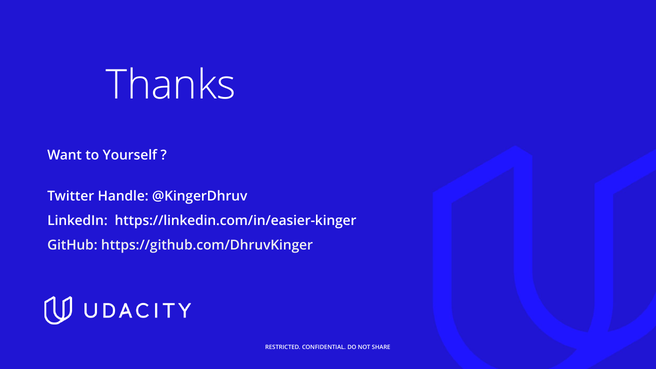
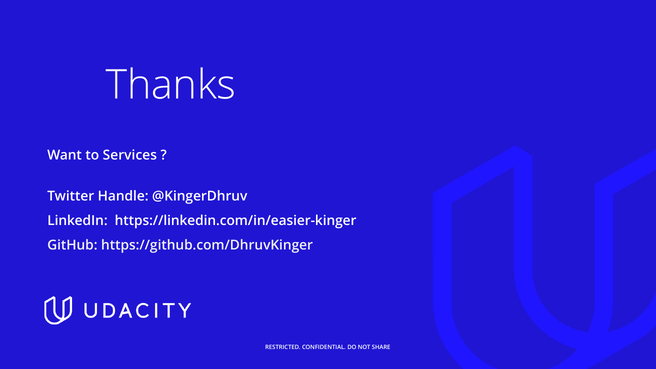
Yourself: Yourself -> Services (130, 155)
